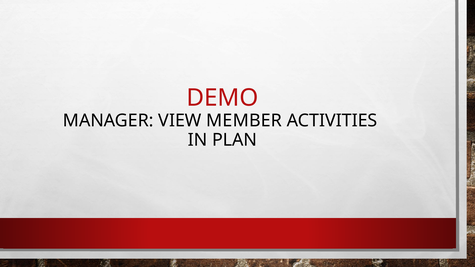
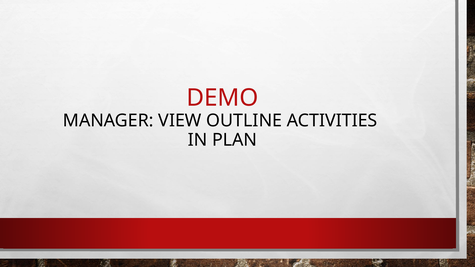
MEMBER: MEMBER -> OUTLINE (244, 121)
